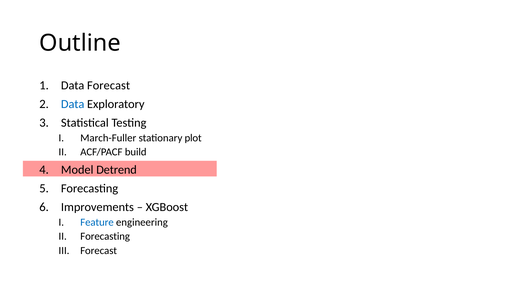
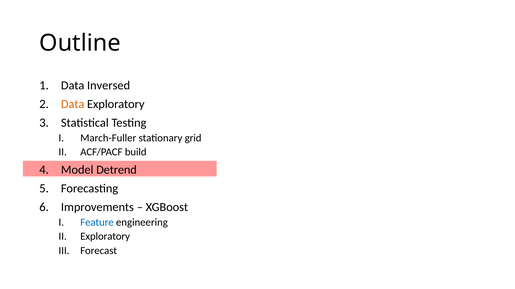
Data Forecast: Forecast -> Inversed (109, 86)
Data colour: blue -> orange (73, 104)
plot: plot -> grid (193, 138)
Forecasting: Forecasting -> Exploratory (105, 237)
